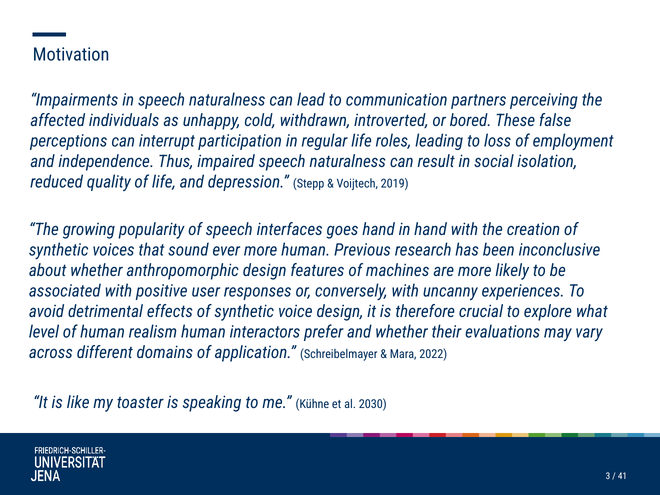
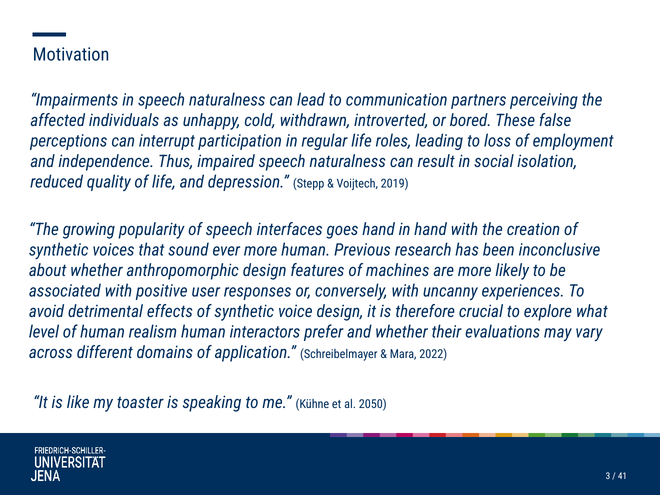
2030: 2030 -> 2050 (373, 404)
